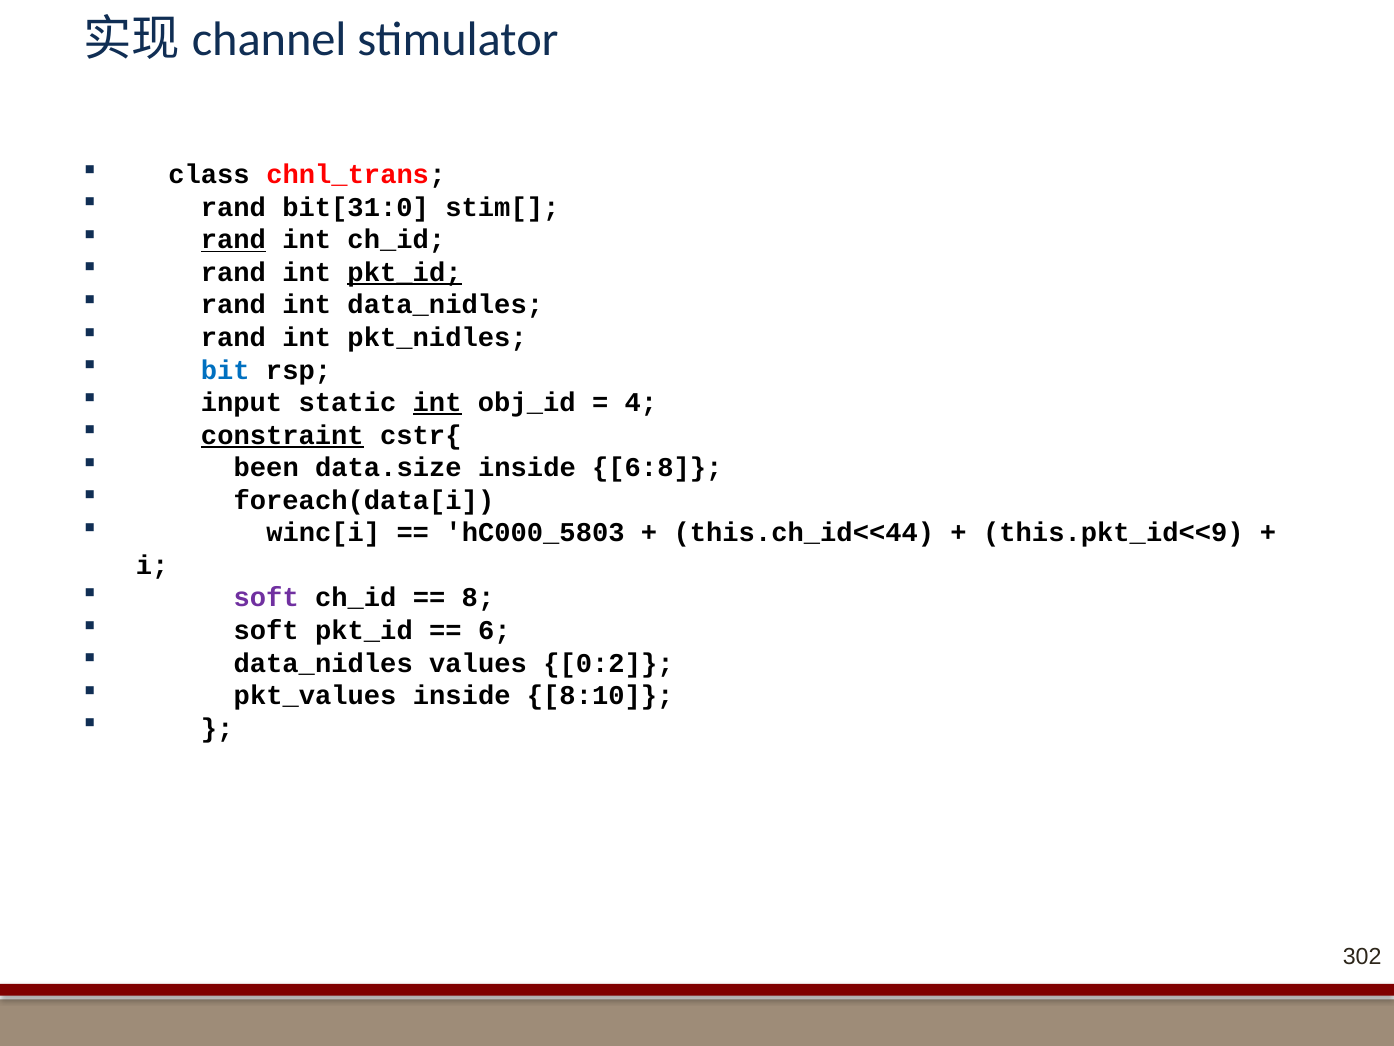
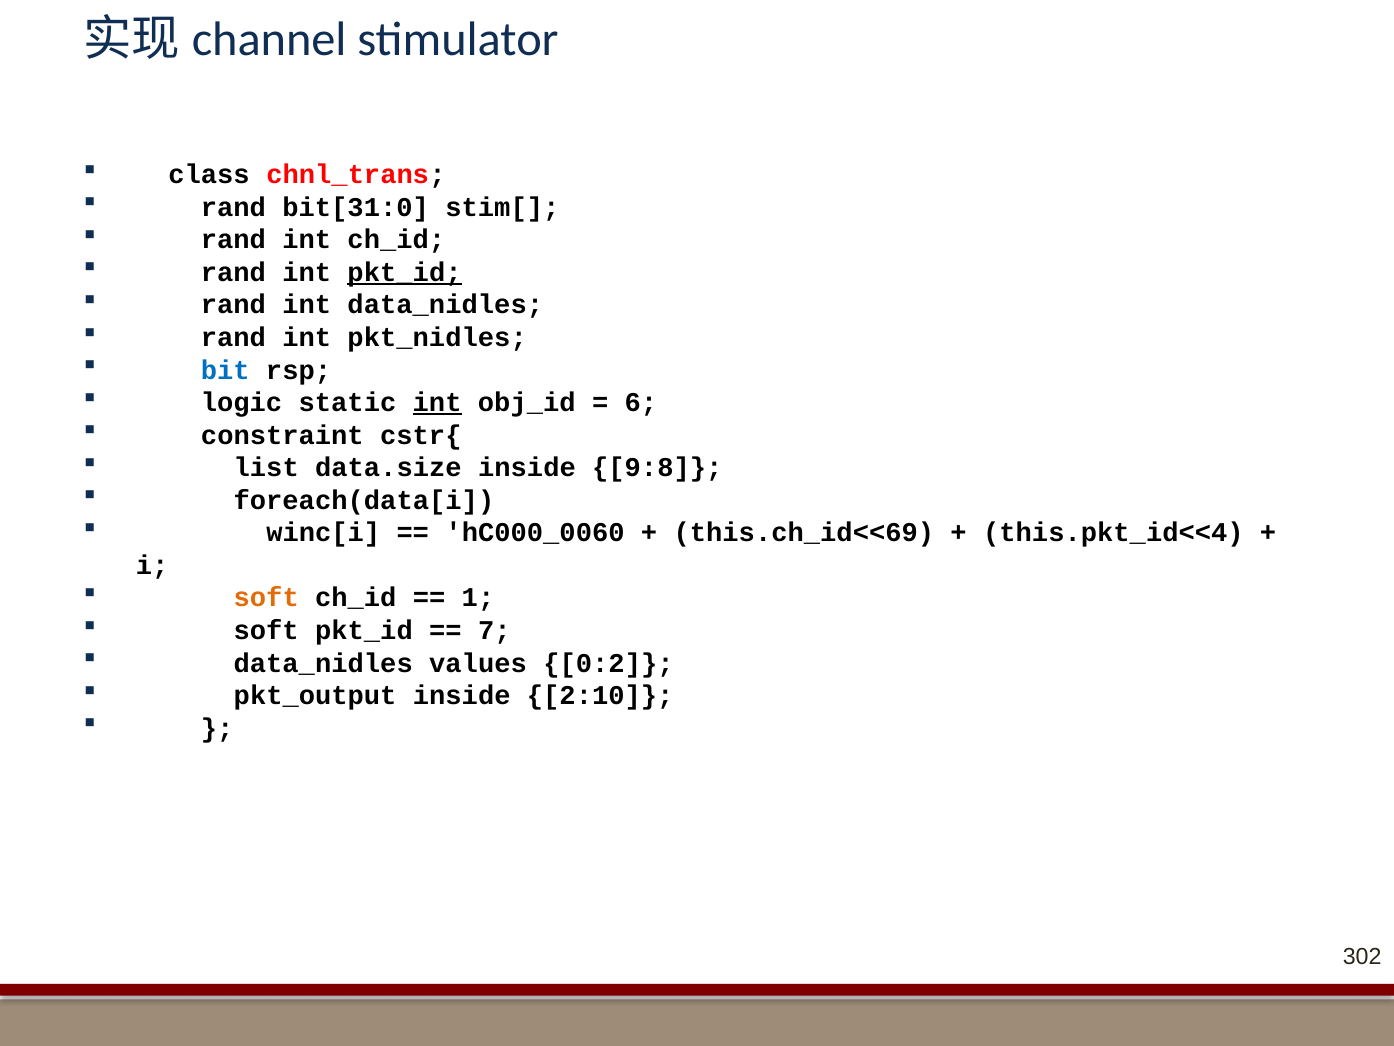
rand underline: present -> none (233, 240)
input: input -> logic (242, 402)
4: 4 -> 6 (641, 402)
constraint underline: present -> none (282, 435)
been: been -> list (266, 468)
6:8: 6:8 -> 9:8 (657, 468)
hC000_5803: hC000_5803 -> hC000_0060 (535, 533)
this.ch_id<<44: this.ch_id<<44 -> this.ch_id<<69 (804, 533)
this.pkt_id<<9: this.pkt_id<<9 -> this.pkt_id<<4 (1113, 533)
soft colour: purple -> orange (266, 598)
8: 8 -> 1 (478, 598)
6: 6 -> 7 (494, 630)
pkt_values: pkt_values -> pkt_output (315, 695)
8:10: 8:10 -> 2:10 (600, 695)
